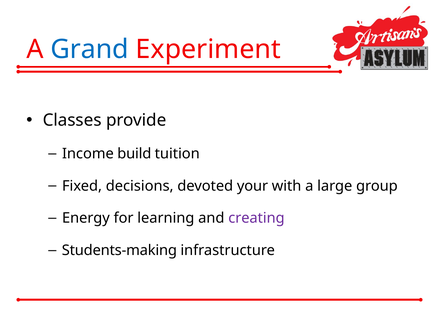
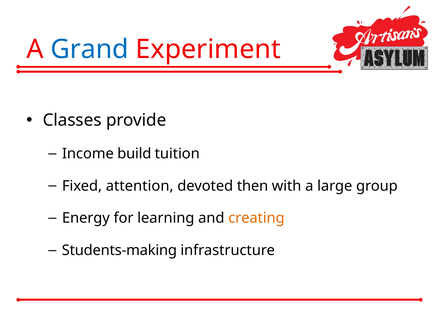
decisions: decisions -> attention (140, 186)
your: your -> then (253, 186)
creating colour: purple -> orange (256, 218)
